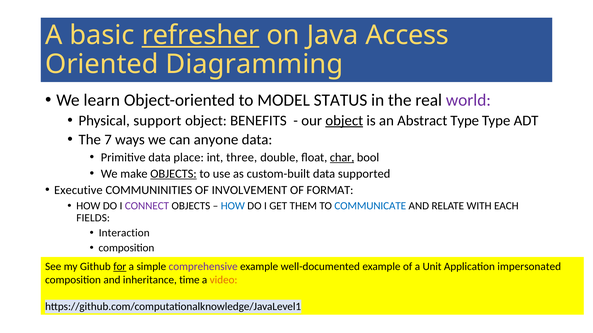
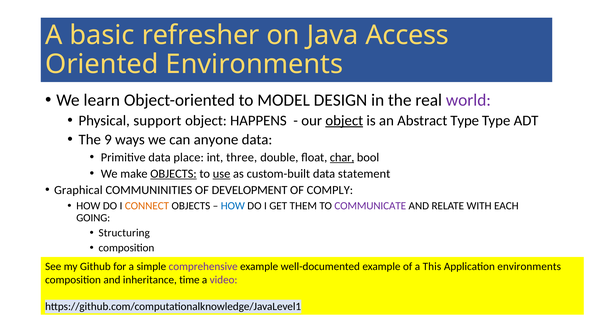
refresher underline: present -> none (201, 35)
Oriented Diagramming: Diagramming -> Environments (254, 64)
STATUS: STATUS -> DESIGN (340, 100)
BENEFITS: BENEFITS -> HAPPENS (258, 121)
7: 7 -> 9 (108, 140)
use underline: none -> present (222, 174)
supported: supported -> statement (364, 174)
Executive: Executive -> Graphical (78, 190)
INVOLVEMENT: INVOLVEMENT -> DEVELOPMENT (250, 190)
FORMAT: FORMAT -> COMPLY (330, 190)
CONNECT colour: purple -> orange (147, 206)
COMMUNICATE colour: blue -> purple (370, 206)
FIELDS: FIELDS -> GOING (93, 218)
Interaction: Interaction -> Structuring (124, 233)
for underline: present -> none (120, 267)
Unit: Unit -> This (432, 267)
Application impersonated: impersonated -> environments (529, 267)
video colour: orange -> purple (224, 280)
